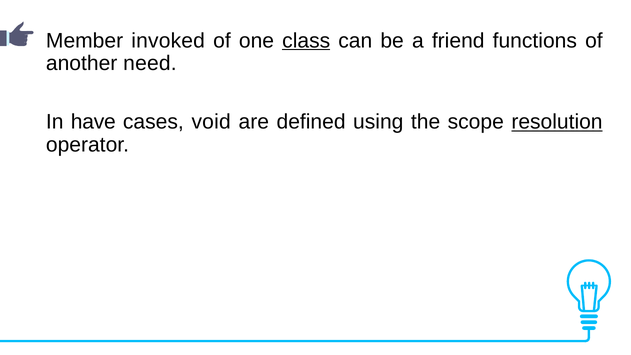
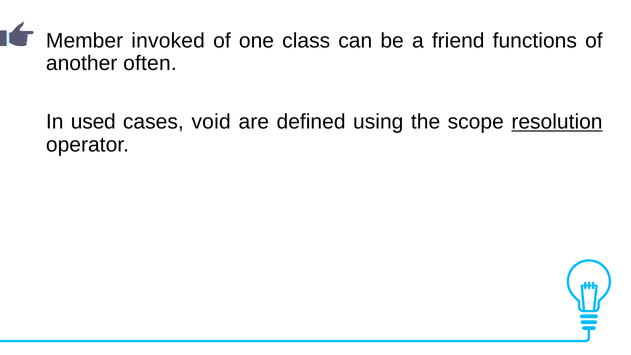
class underline: present -> none (306, 41)
need: need -> often (150, 63)
have: have -> used (93, 122)
